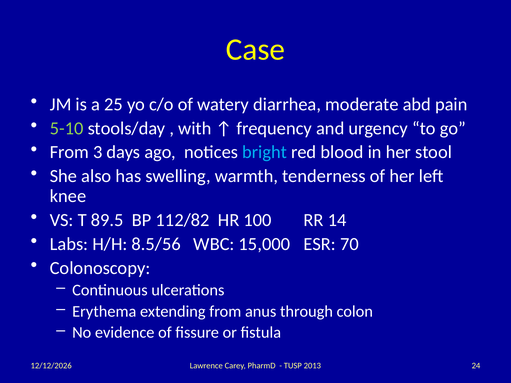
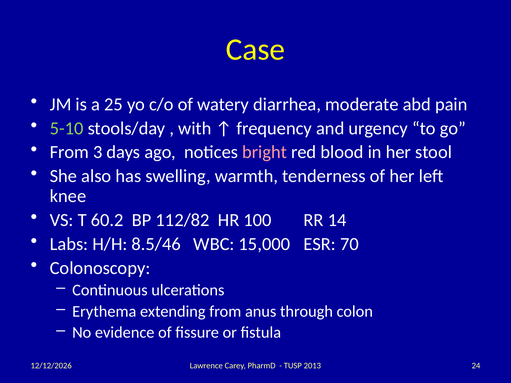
bright colour: light blue -> pink (265, 152)
89.5: 89.5 -> 60.2 (107, 220)
8.5/56: 8.5/56 -> 8.5/46 (156, 244)
